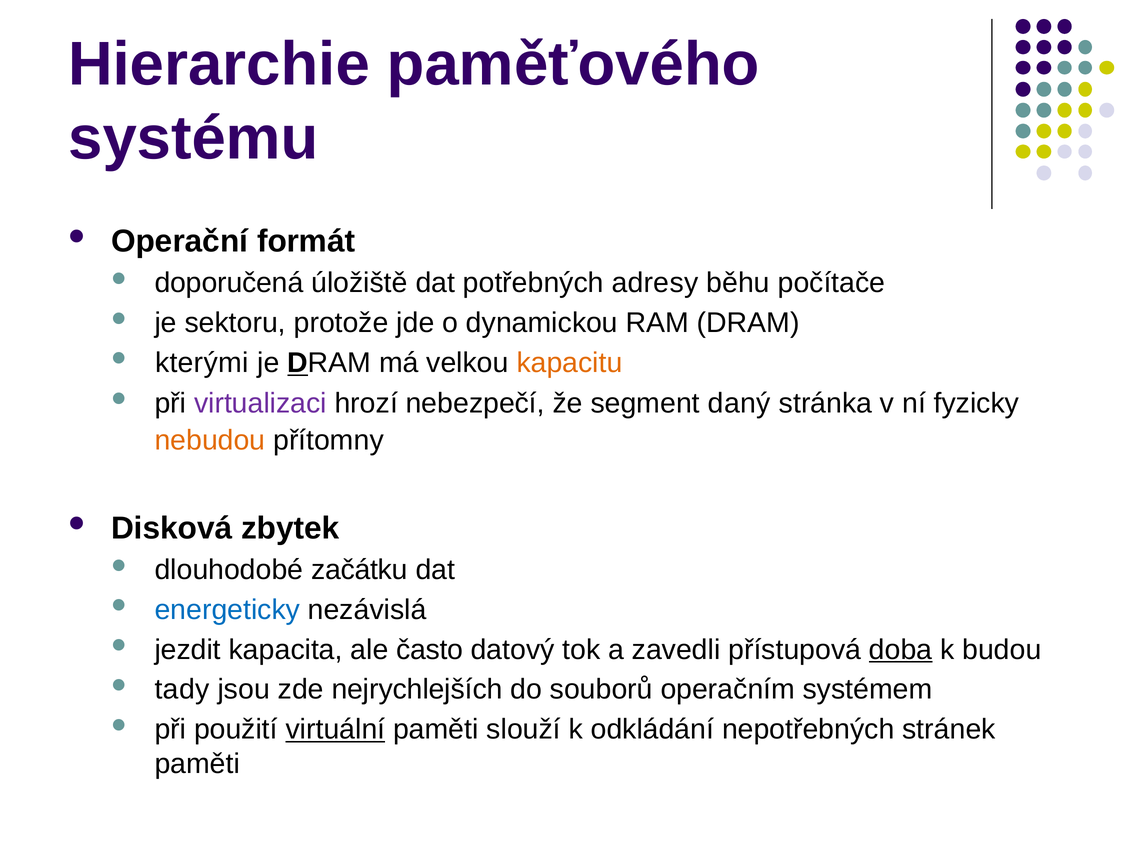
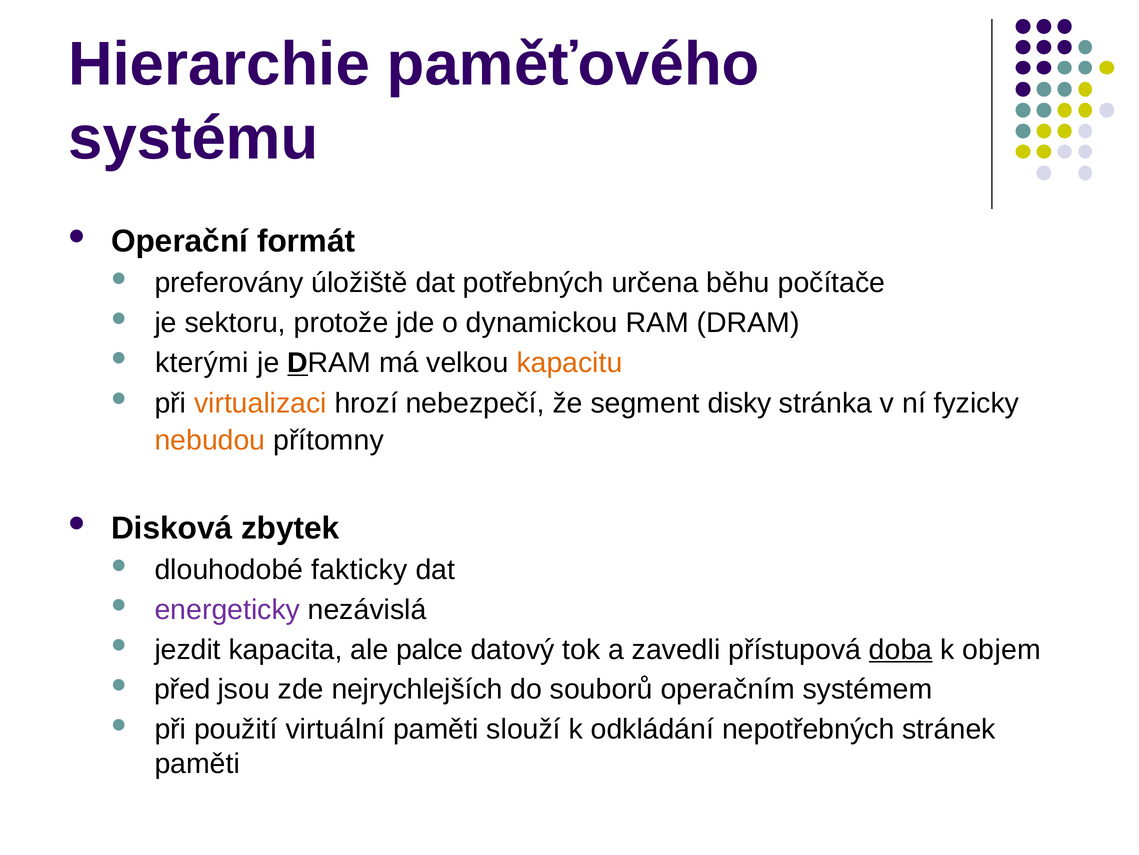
doporučená: doporučená -> preferovány (229, 283)
adresy: adresy -> určena (655, 283)
virtualizaci colour: purple -> orange (260, 403)
daný: daný -> disky (740, 403)
začátku: začátku -> fakticky (359, 569)
energeticky colour: blue -> purple (227, 609)
často: často -> palce (430, 649)
budou: budou -> objem (1002, 649)
tady: tady -> před (182, 689)
virtuální underline: present -> none (335, 729)
